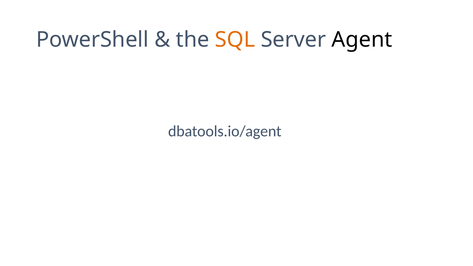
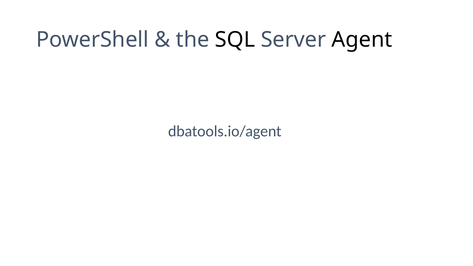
SQL colour: orange -> black (235, 40)
